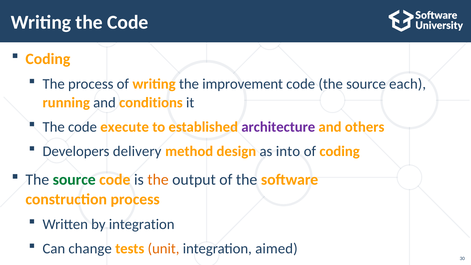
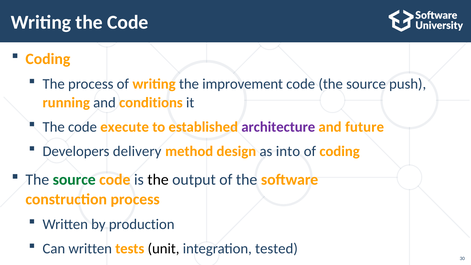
each: each -> push (408, 84)
others: others -> future (365, 127)
the colour: orange -> black (158, 180)
by integration: integration -> production (142, 224)
Can change: change -> written (90, 249)
unit colour: orange -> black (164, 249)
aimed: aimed -> tested (276, 249)
